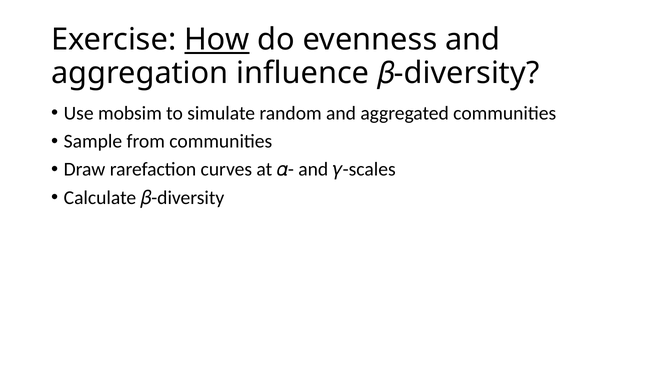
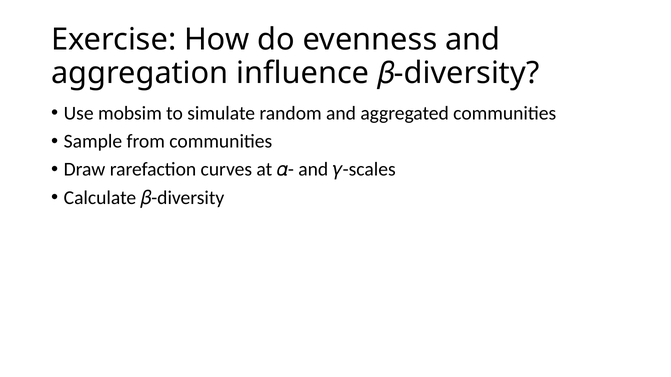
How underline: present -> none (217, 40)
